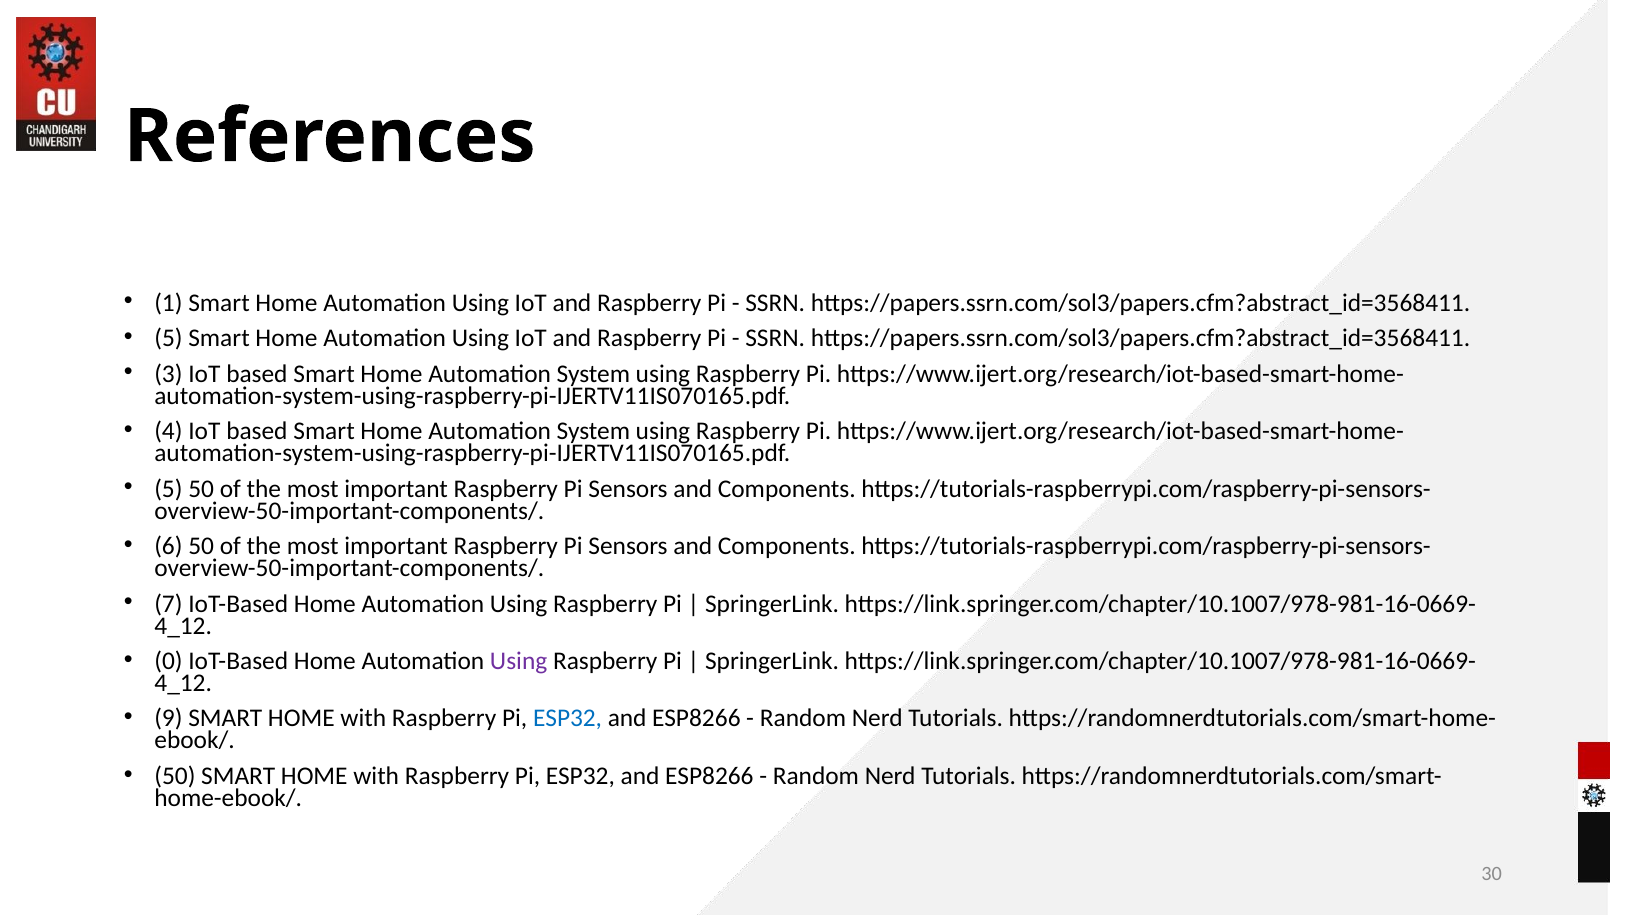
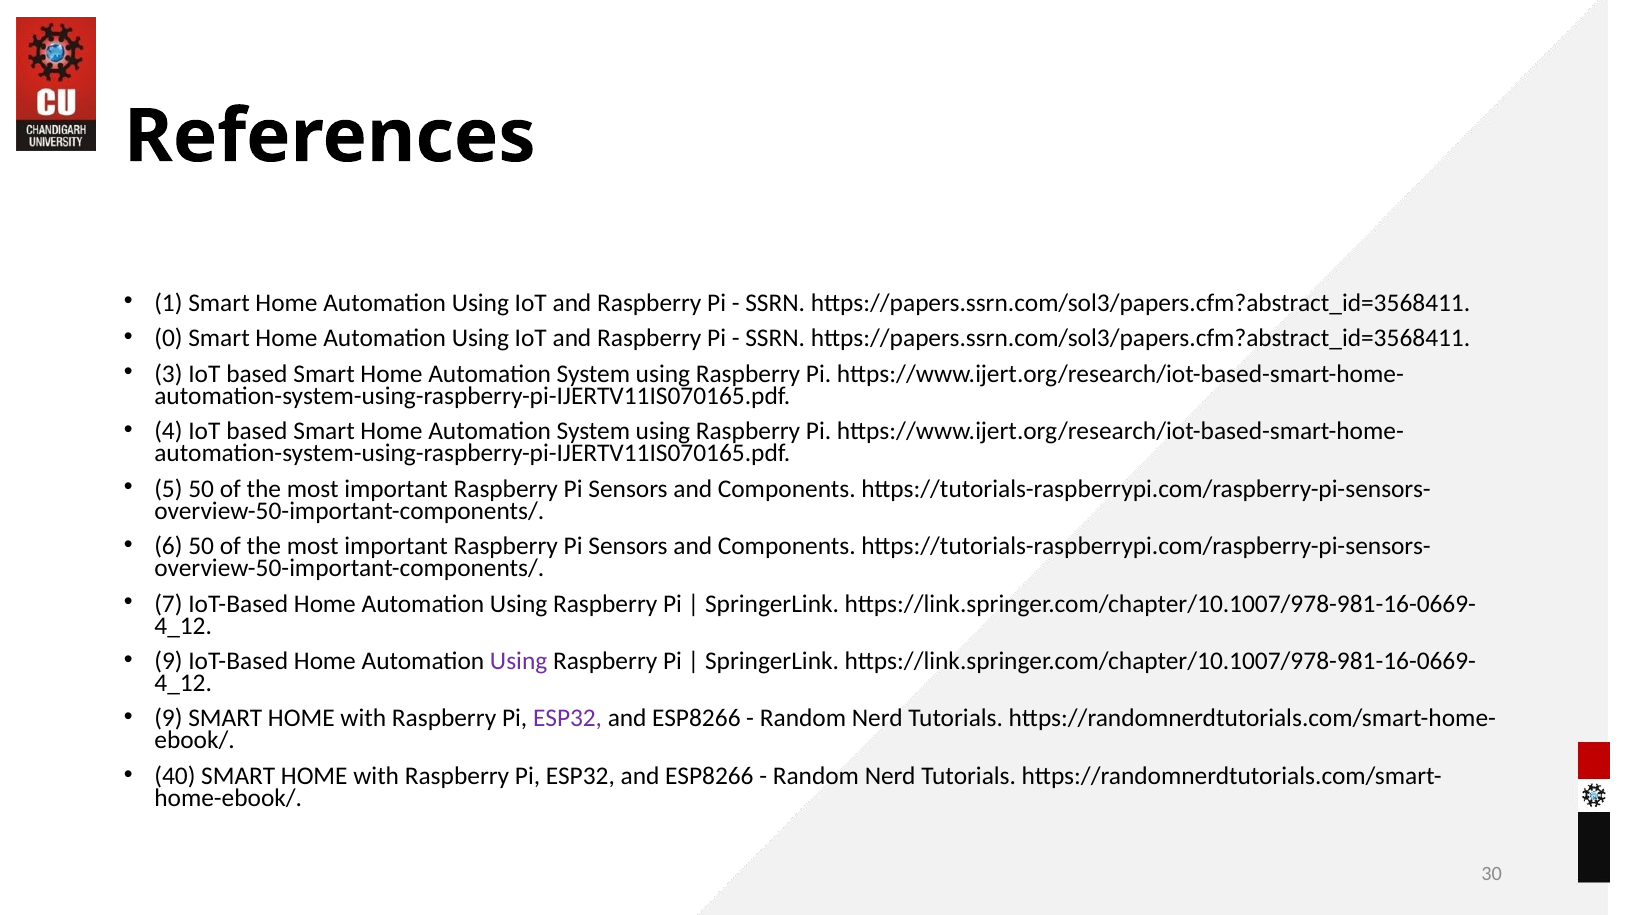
5: 5 -> 0 (169, 338)
0: 0 -> 9 (169, 661)
ESP32 colour: blue -> purple (568, 718)
50: 50 -> 40 (175, 776)
